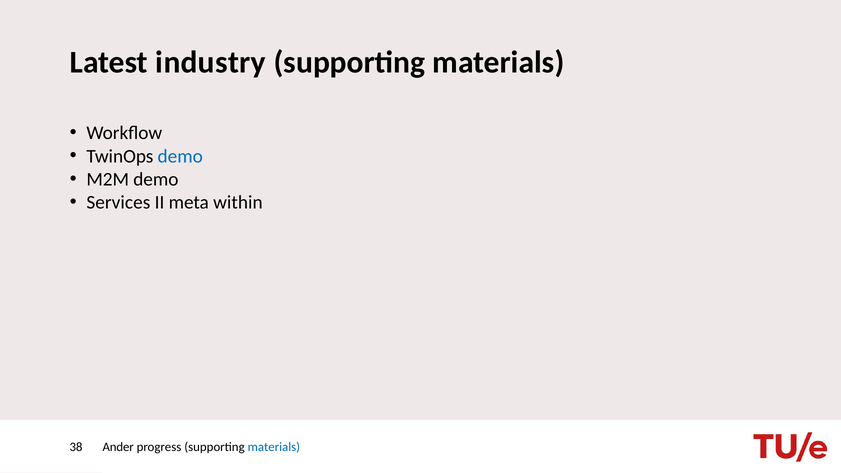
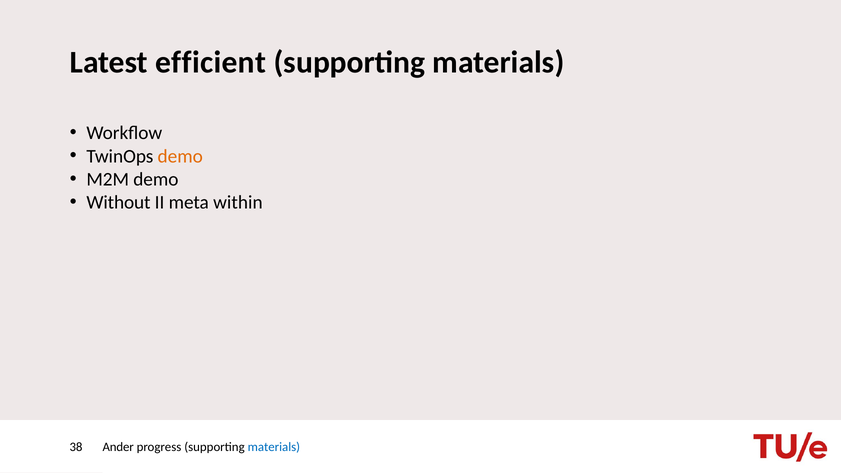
industry: industry -> efficient (211, 63)
demo colour: blue -> orange (180, 156)
Services: Services -> Without (118, 202)
